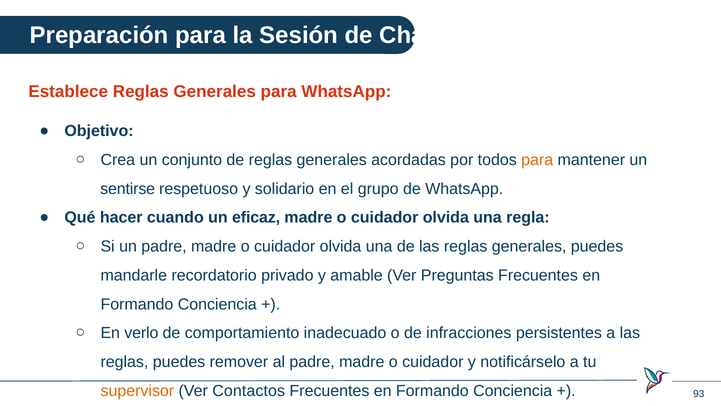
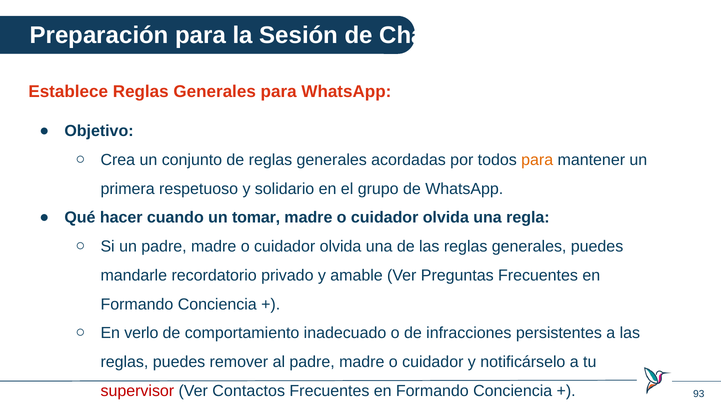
sentirse: sentirse -> primera (128, 189)
eficaz: eficaz -> tomar (256, 217)
supervisor colour: orange -> red (137, 390)
